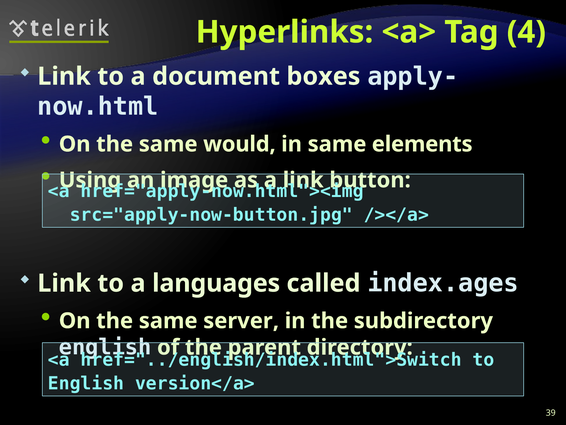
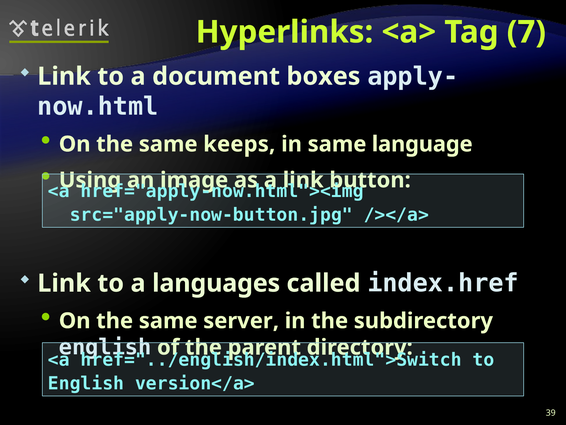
4: 4 -> 7 (526, 32)
would: would -> keeps (239, 144)
elements: elements -> language (422, 144)
index.ages: index.ages -> index.href (443, 283)
